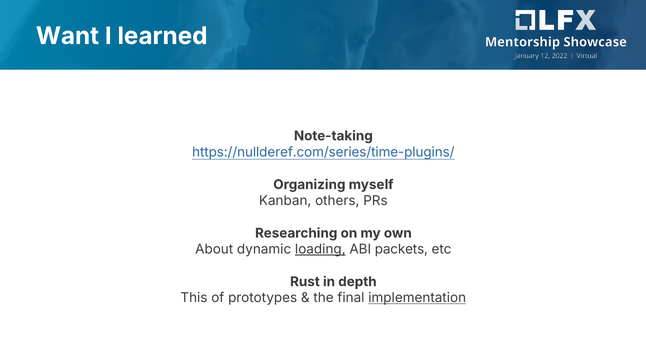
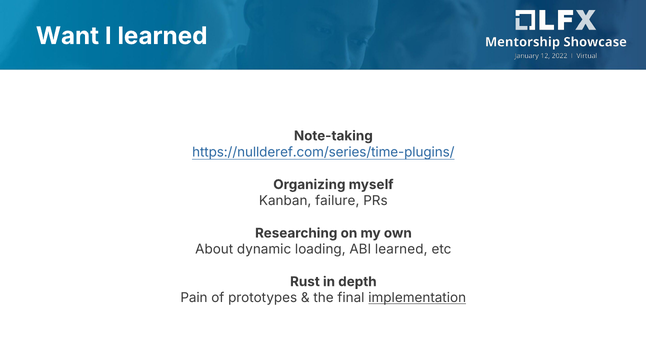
others: others -> failure (337, 200)
loading underline: present -> none (320, 249)
ABI packets: packets -> learned (401, 249)
This: This -> Pain (194, 297)
